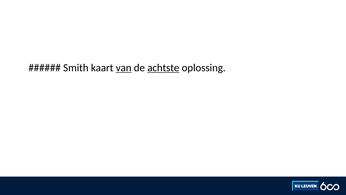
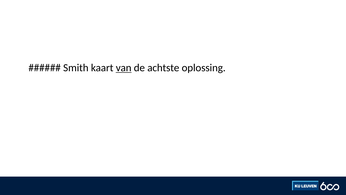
achtste underline: present -> none (163, 68)
